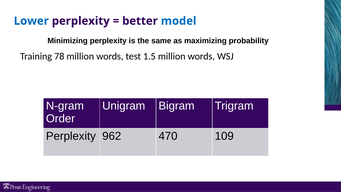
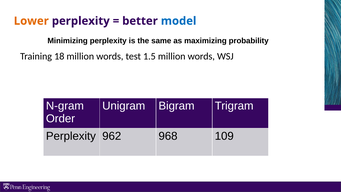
Lower colour: blue -> orange (31, 21)
78: 78 -> 18 (59, 56)
470: 470 -> 968 (168, 136)
